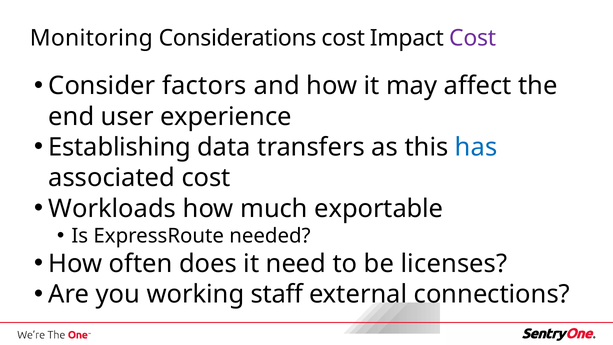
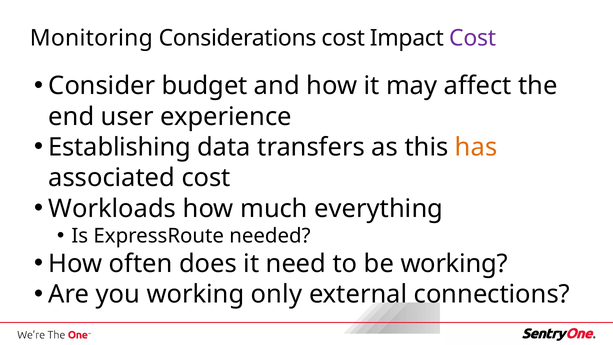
factors: factors -> budget (205, 86)
has colour: blue -> orange (476, 147)
exportable: exportable -> everything (379, 209)
be licenses: licenses -> working (454, 264)
staff: staff -> only (277, 294)
